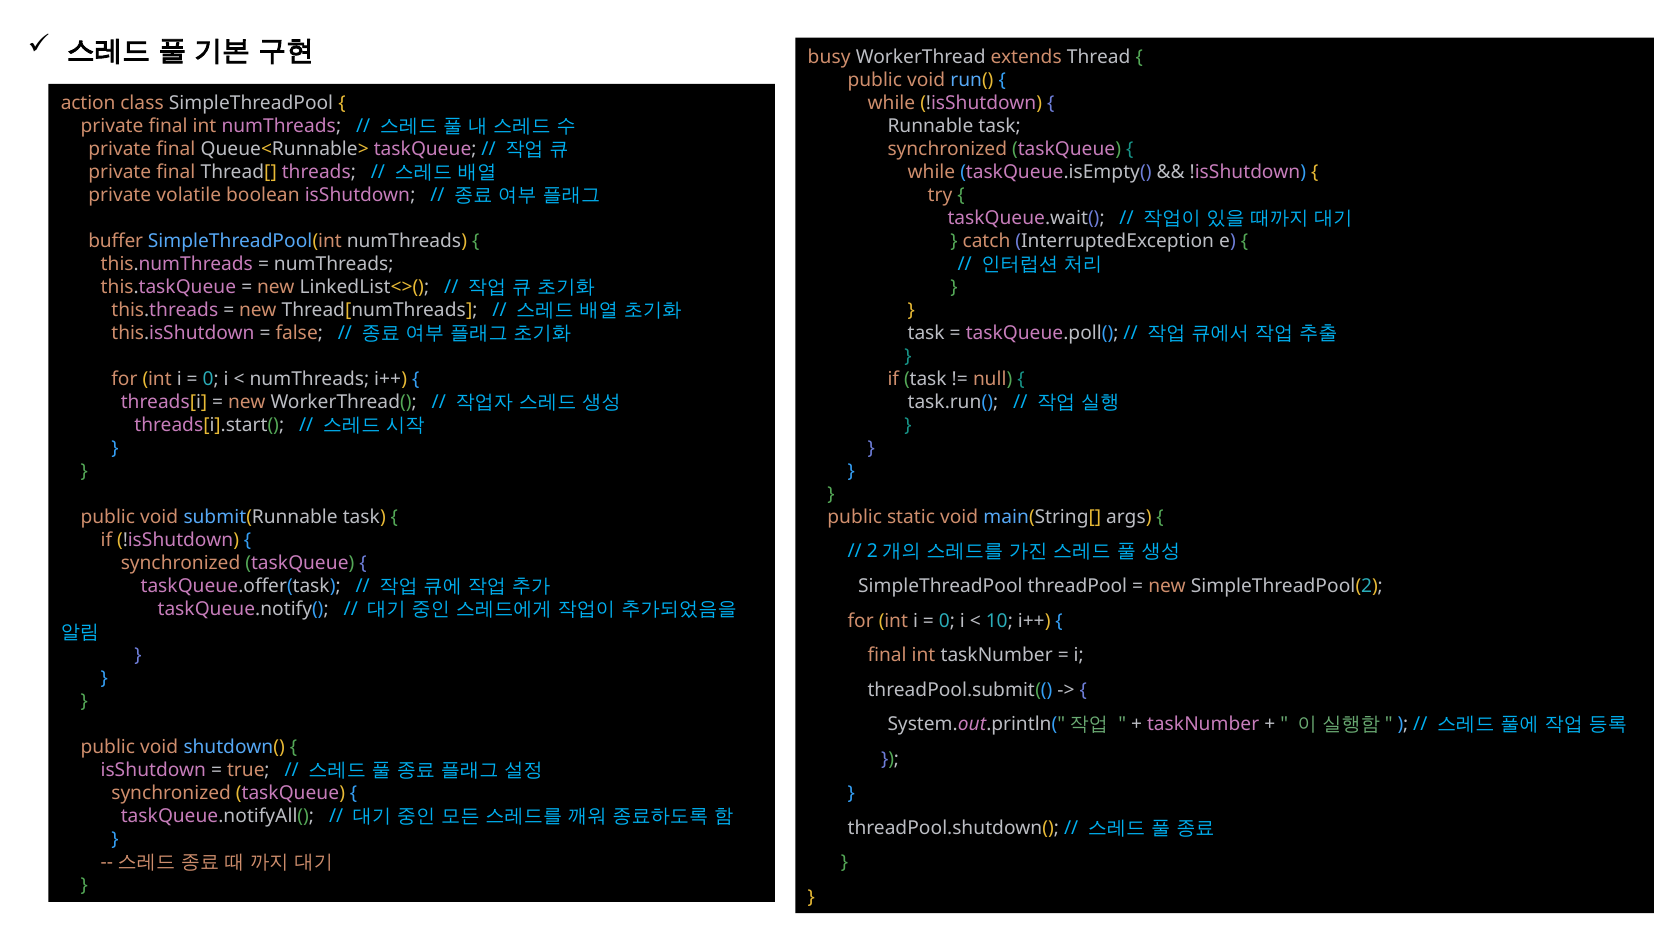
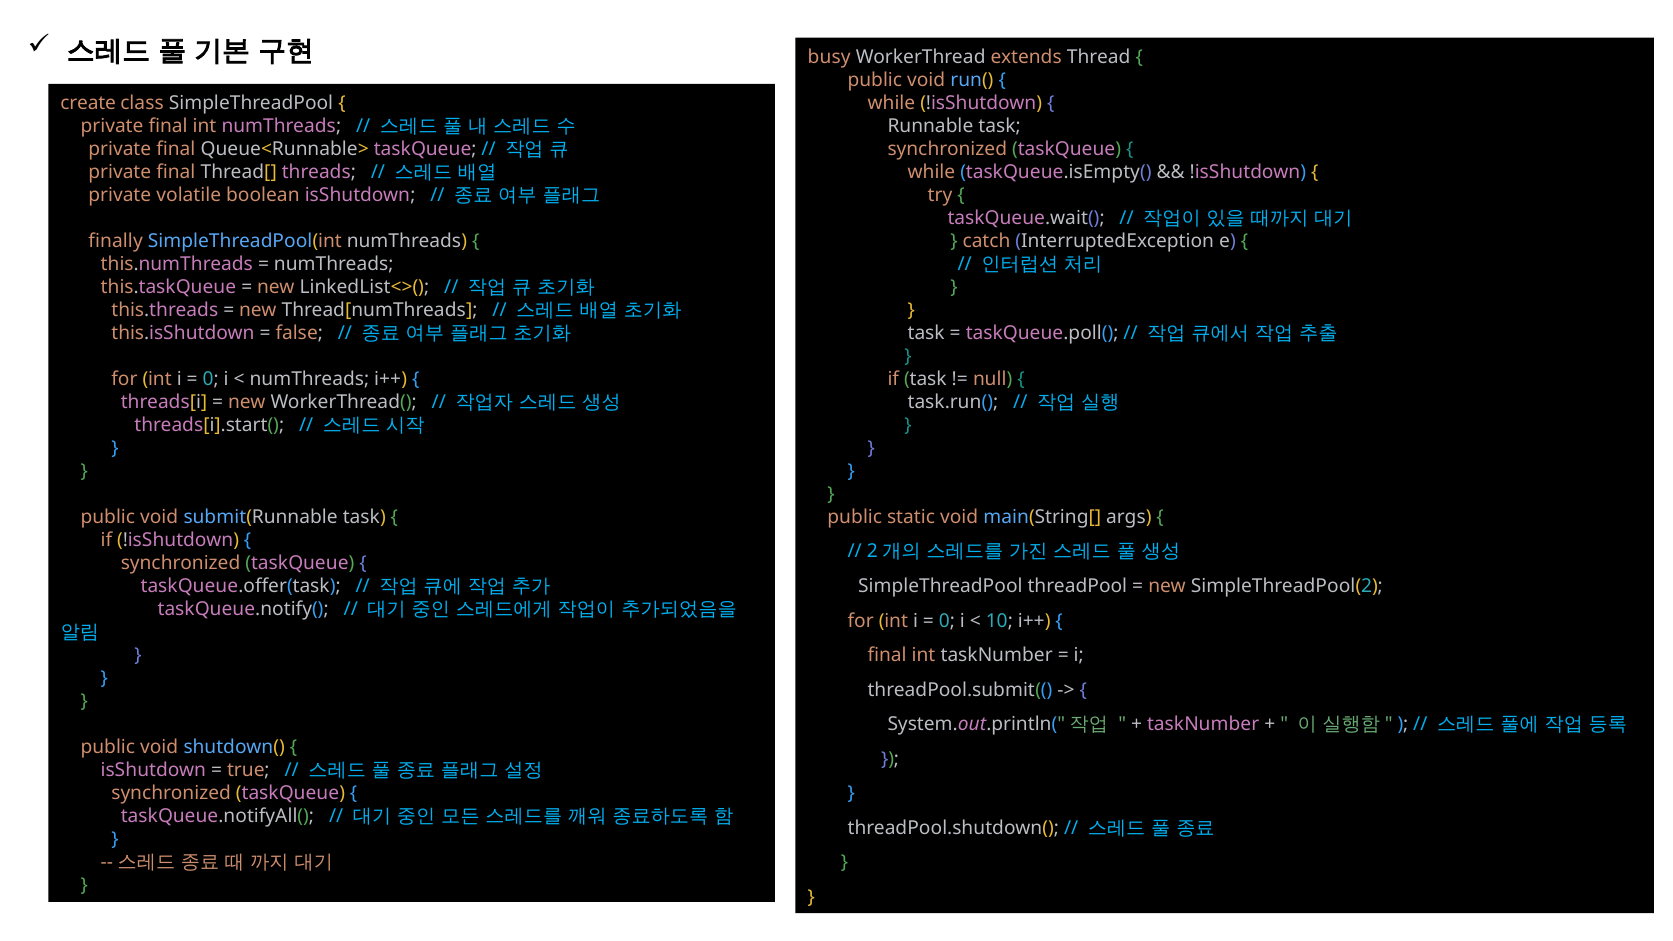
action: action -> create (88, 103)
buffer: buffer -> finally (116, 241)
